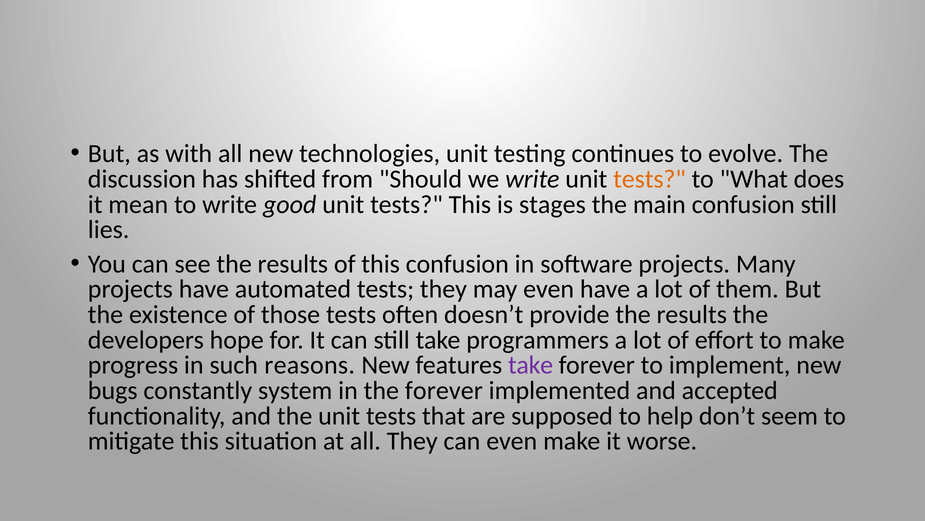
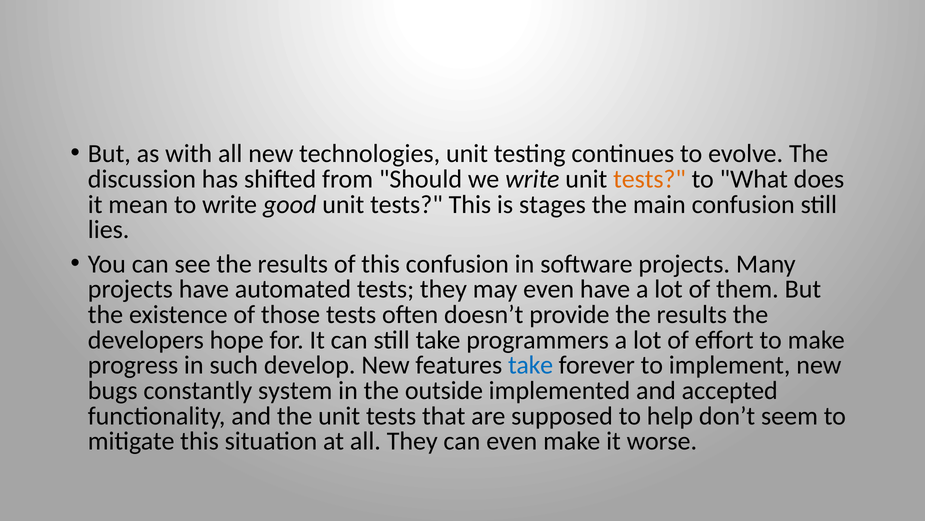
reasons: reasons -> develop (310, 365)
take colour: purple -> blue (531, 365)
the forever: forever -> outside (444, 390)
